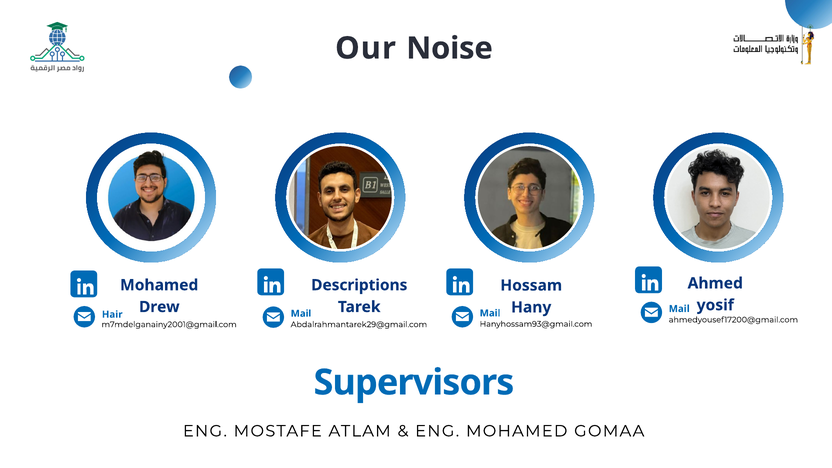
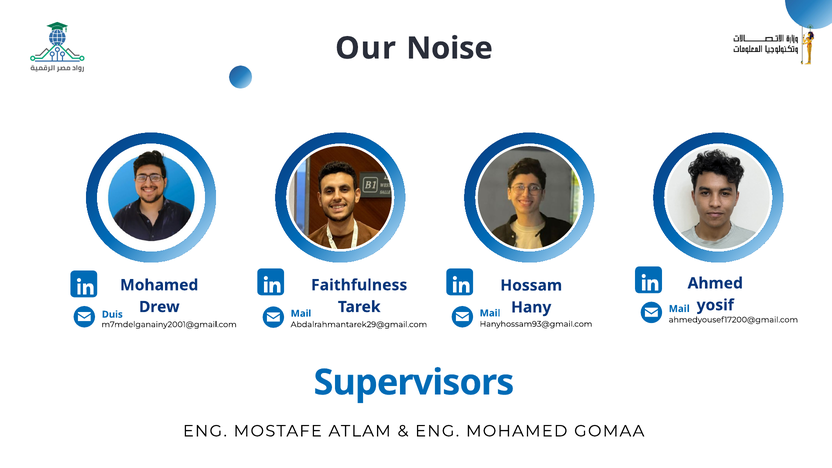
Descriptions: Descriptions -> Faithfulness (359, 285)
Hair: Hair -> Duis (112, 314)
